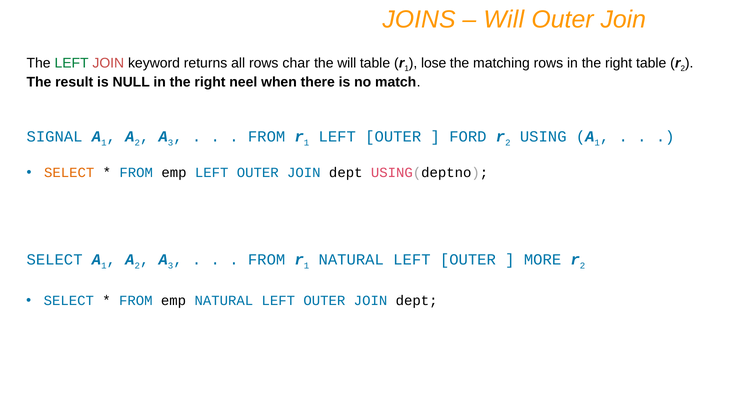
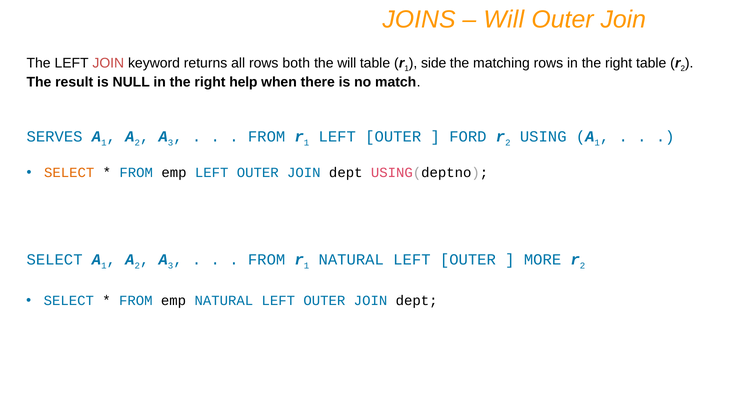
LEFT colour: green -> black (72, 63)
char: char -> both (296, 63)
lose: lose -> side (434, 63)
neel: neel -> help (243, 82)
SIGNAL: SIGNAL -> SERVES (55, 137)
